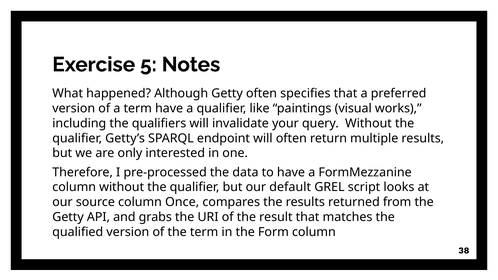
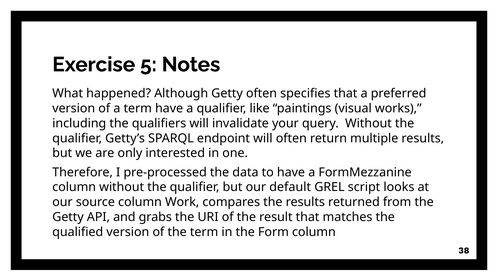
Once: Once -> Work (182, 202)
